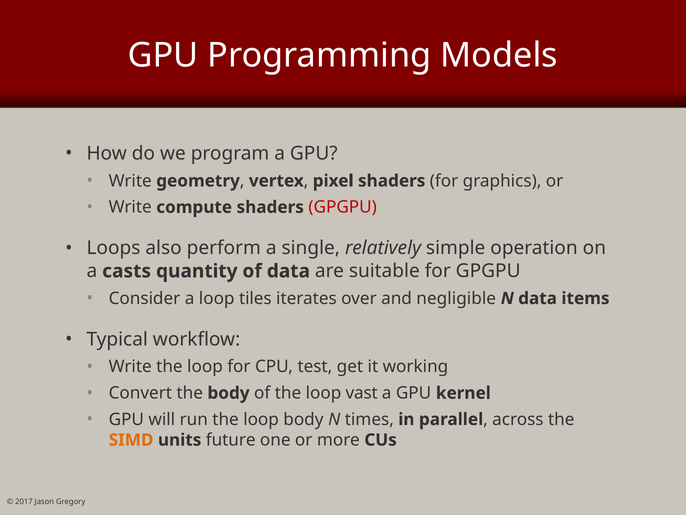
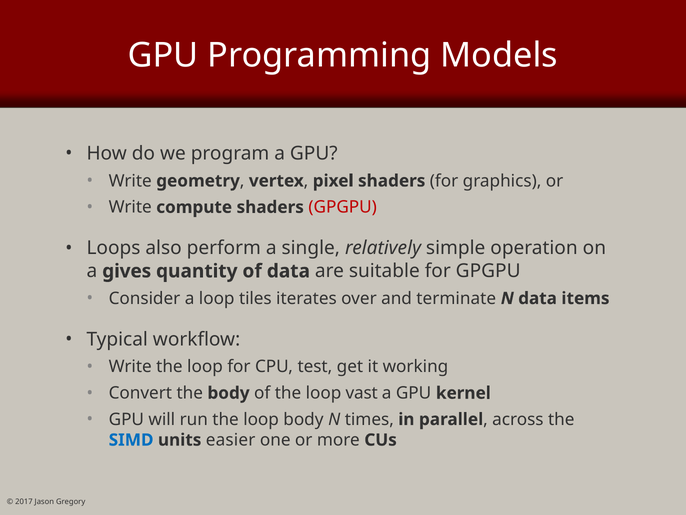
casts: casts -> gives (127, 271)
negligible: negligible -> terminate (456, 298)
SIMD colour: orange -> blue (131, 440)
future: future -> easier (231, 440)
